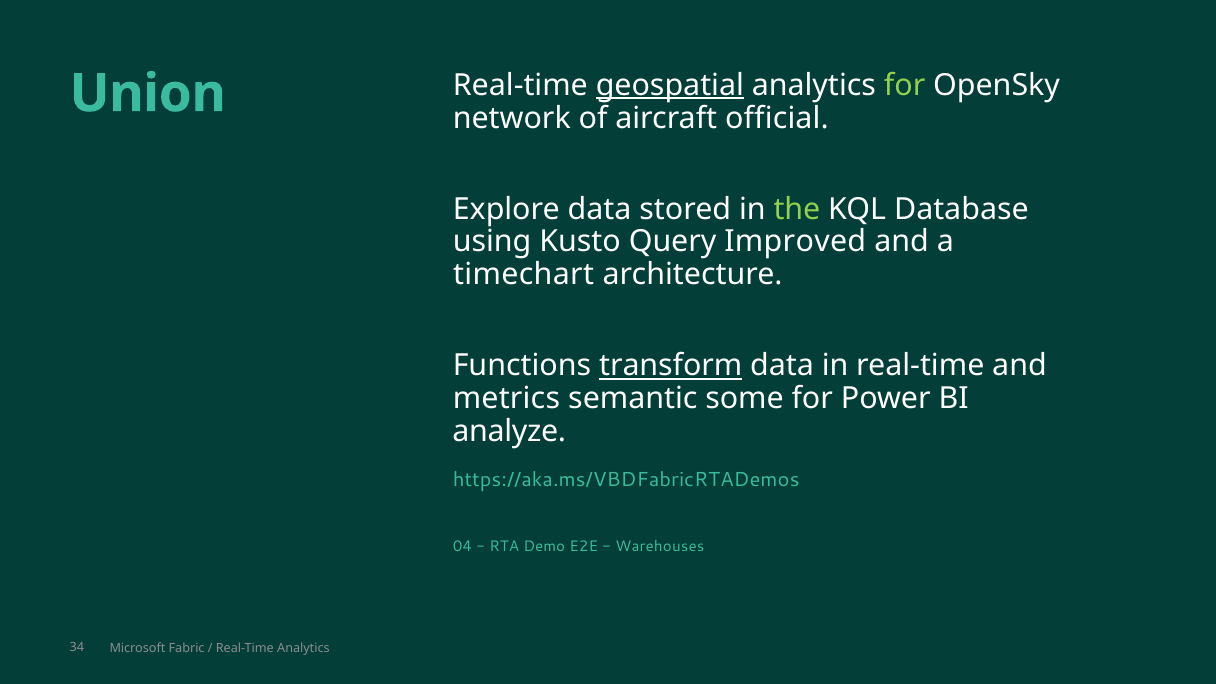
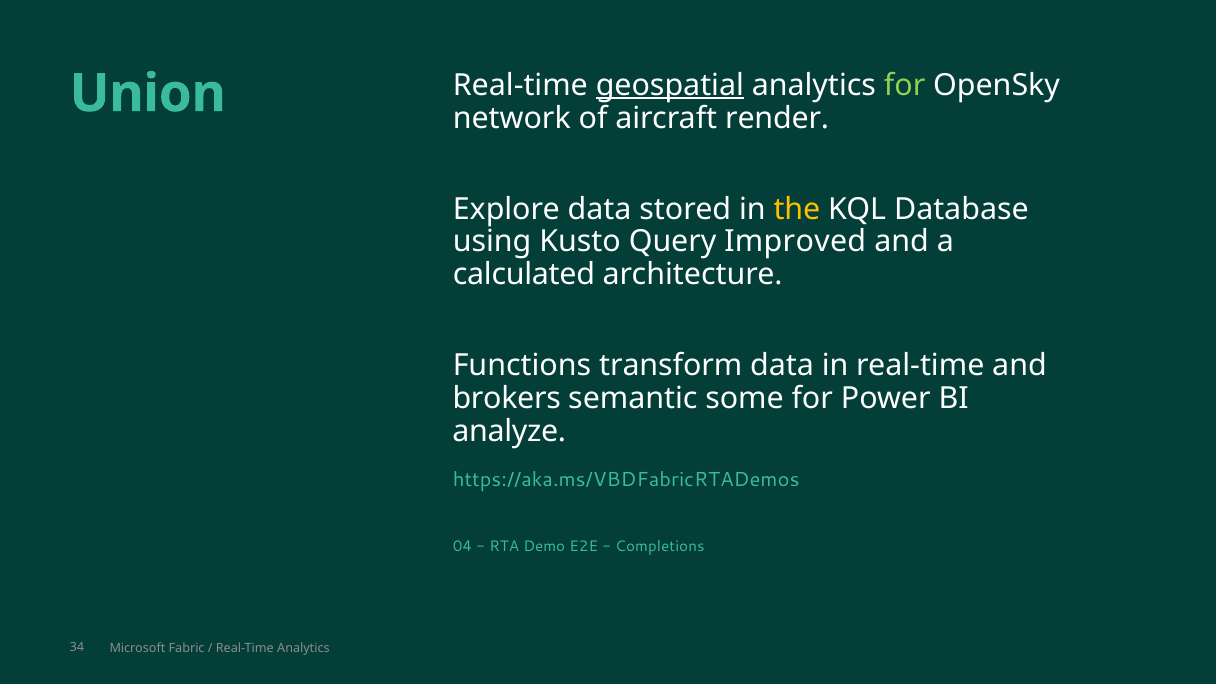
official: official -> render (777, 118)
the colour: light green -> yellow (797, 209)
timechart: timechart -> calculated (524, 275)
transform underline: present -> none (671, 366)
metrics: metrics -> brokers (507, 399)
Warehouses: Warehouses -> Completions (660, 547)
